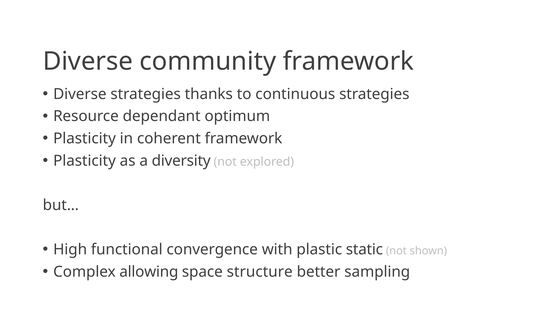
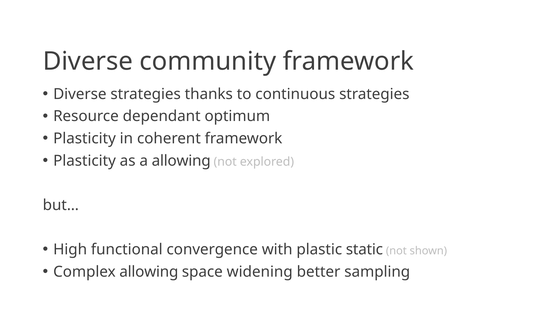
a diversity: diversity -> allowing (181, 161)
structure: structure -> widening (260, 272)
